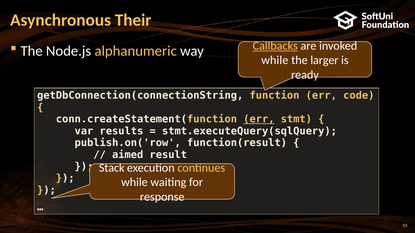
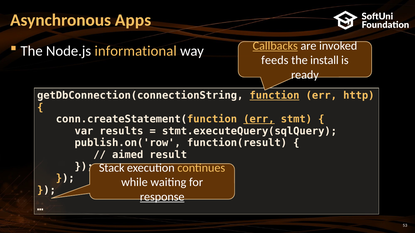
Their: Their -> Apps (133, 20)
alphanumeric: alphanumeric -> informational (136, 51)
while: while -> feeds (275, 60)
larger: larger -> install (324, 60)
function underline: none -> present (275, 96)
code: code -> http (359, 96)
response underline: none -> present (162, 197)
